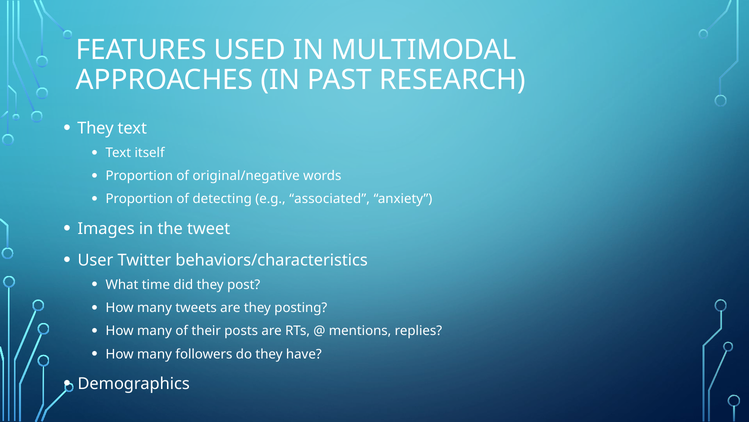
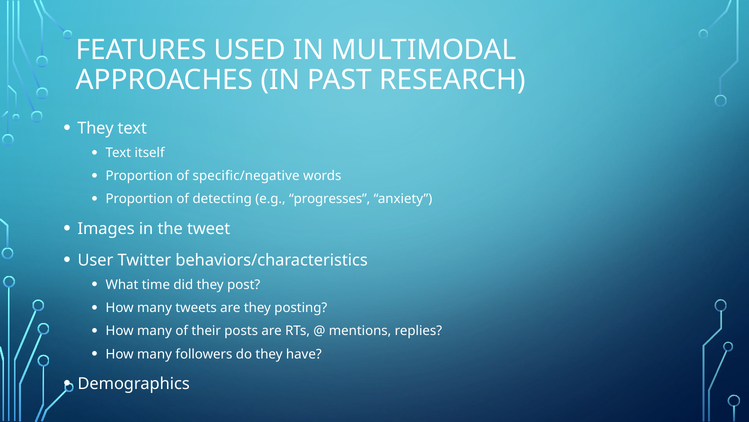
original/negative: original/negative -> specific/negative (246, 176)
associated: associated -> progresses (330, 199)
